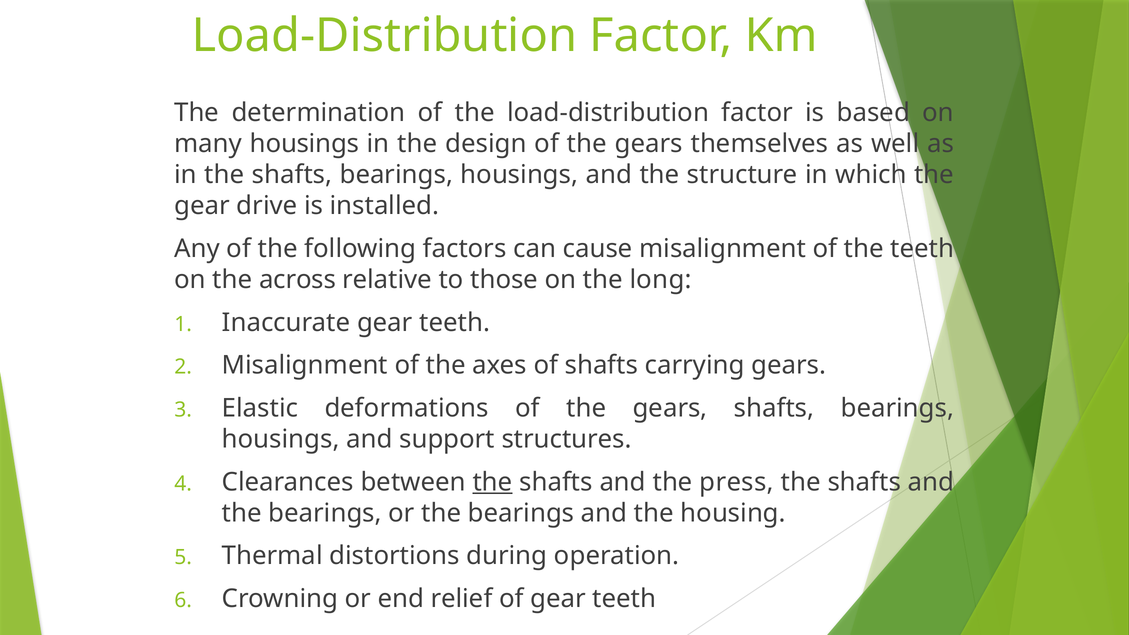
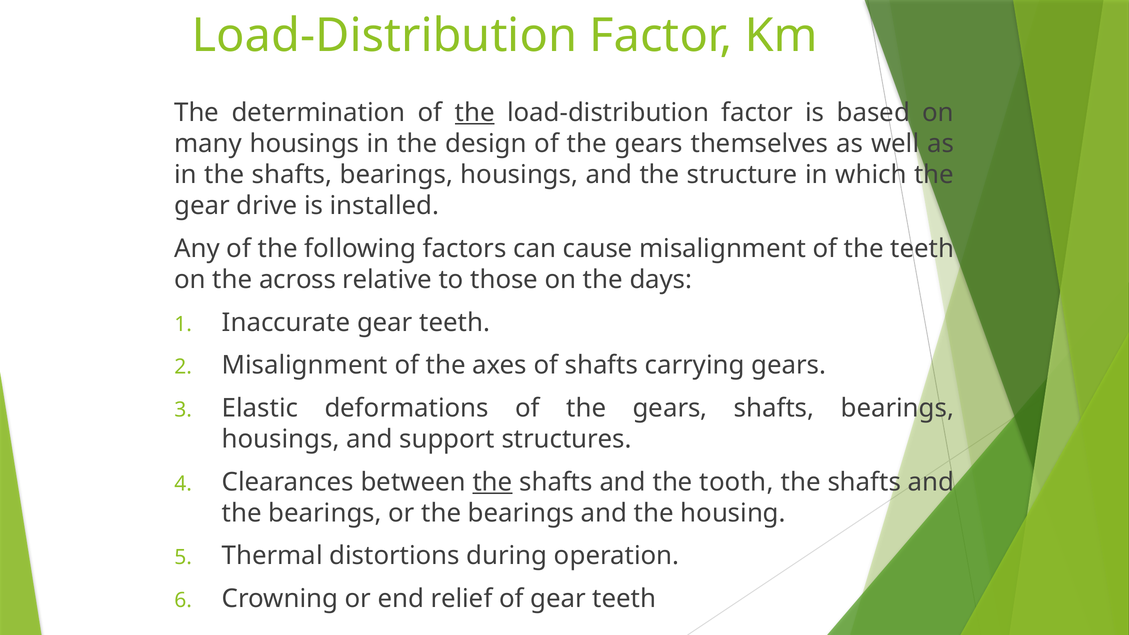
the underline: none -> present (475, 113)
long: long -> days (661, 280)
press: press -> tooth (737, 482)
